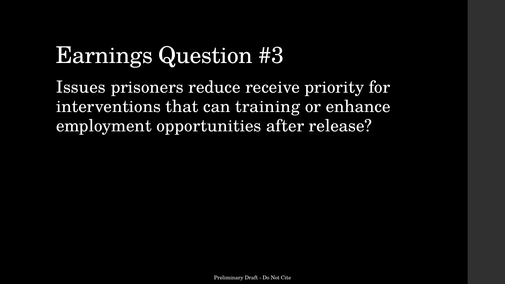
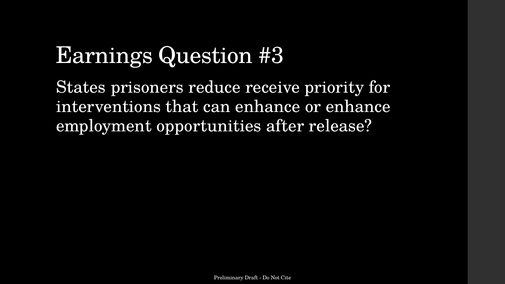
Issues: Issues -> States (81, 87)
can training: training -> enhance (268, 107)
